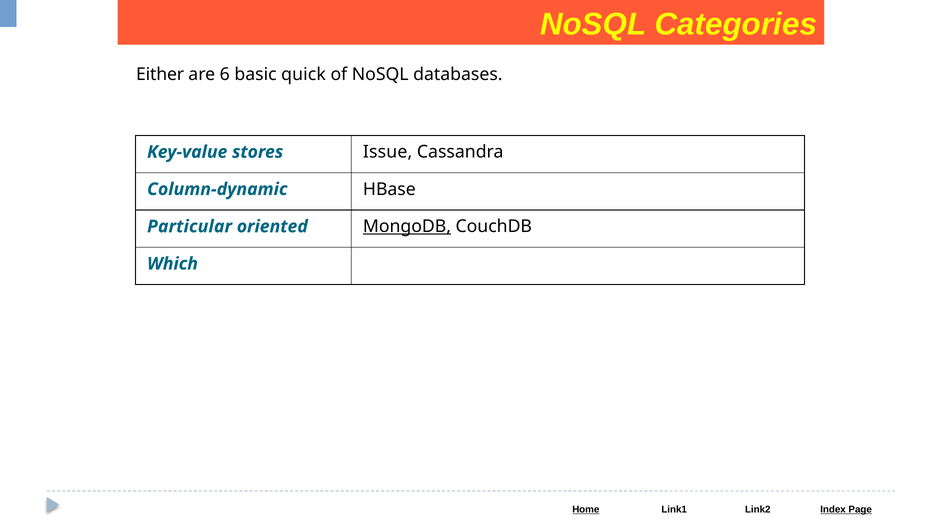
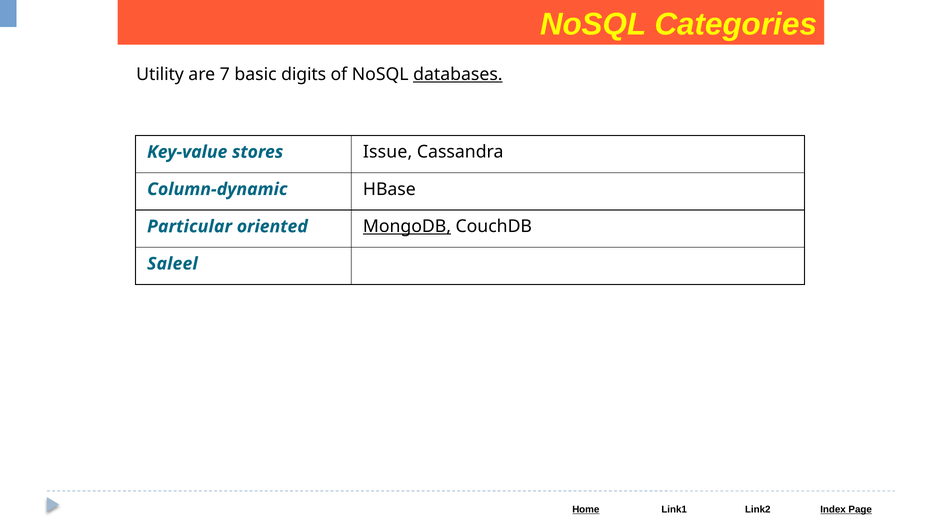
Either: Either -> Utility (160, 74)
6: 6 -> 7 (225, 74)
quick: quick -> digits (304, 74)
databases underline: none -> present (458, 74)
Which: Which -> Saleel (172, 264)
